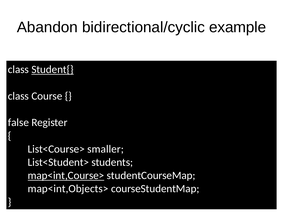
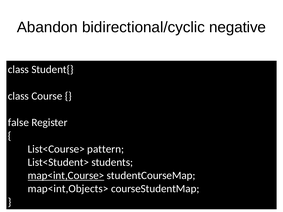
example: example -> negative (238, 27)
Student{ underline: present -> none (53, 70)
smaller: smaller -> pattern (106, 149)
